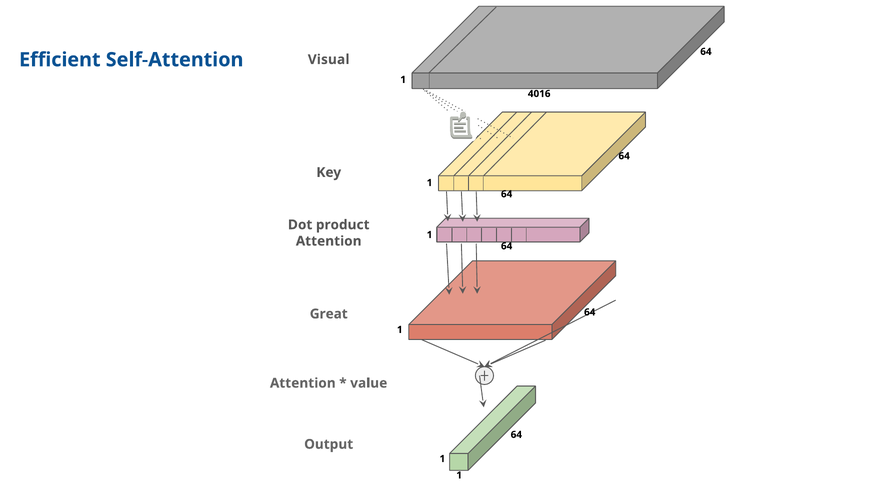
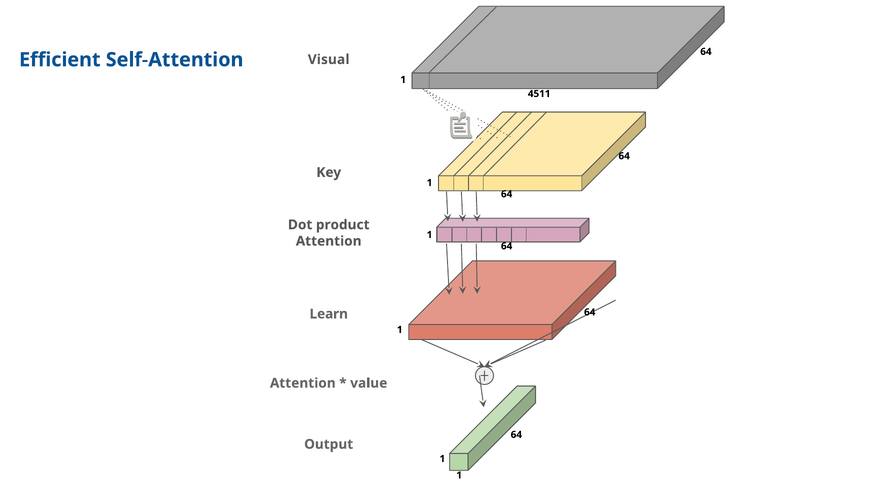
4016: 4016 -> 4511 (539, 94)
Great: Great -> Learn (329, 314)
